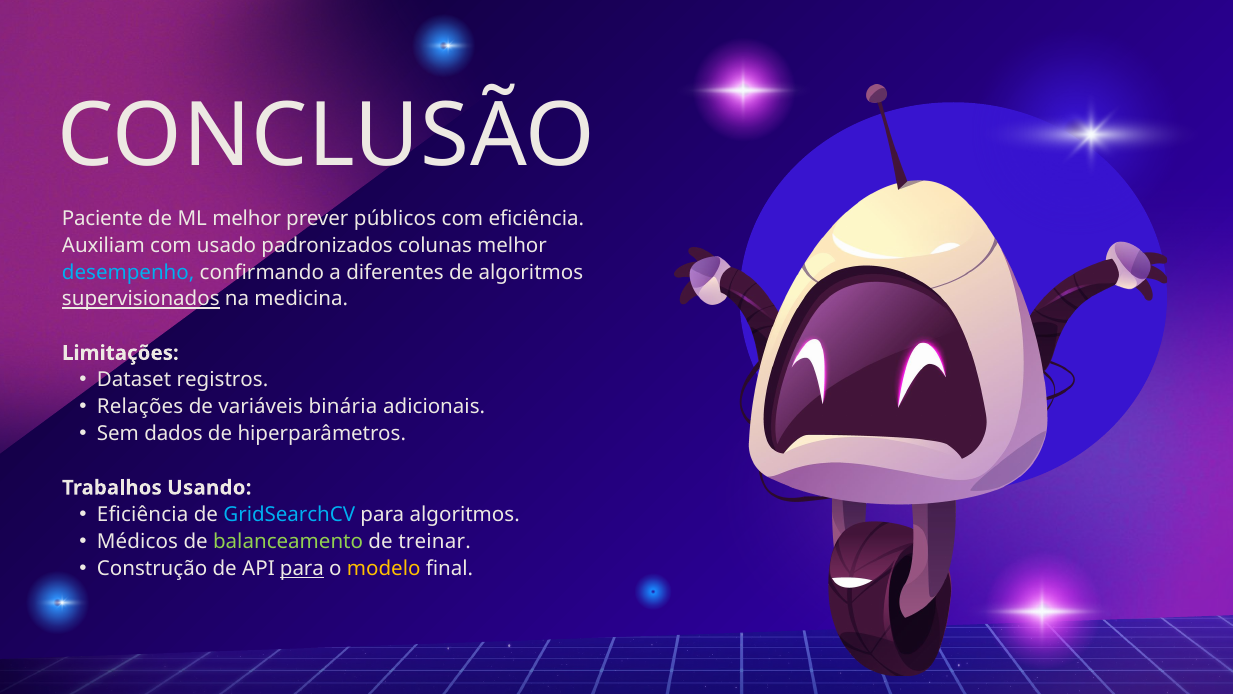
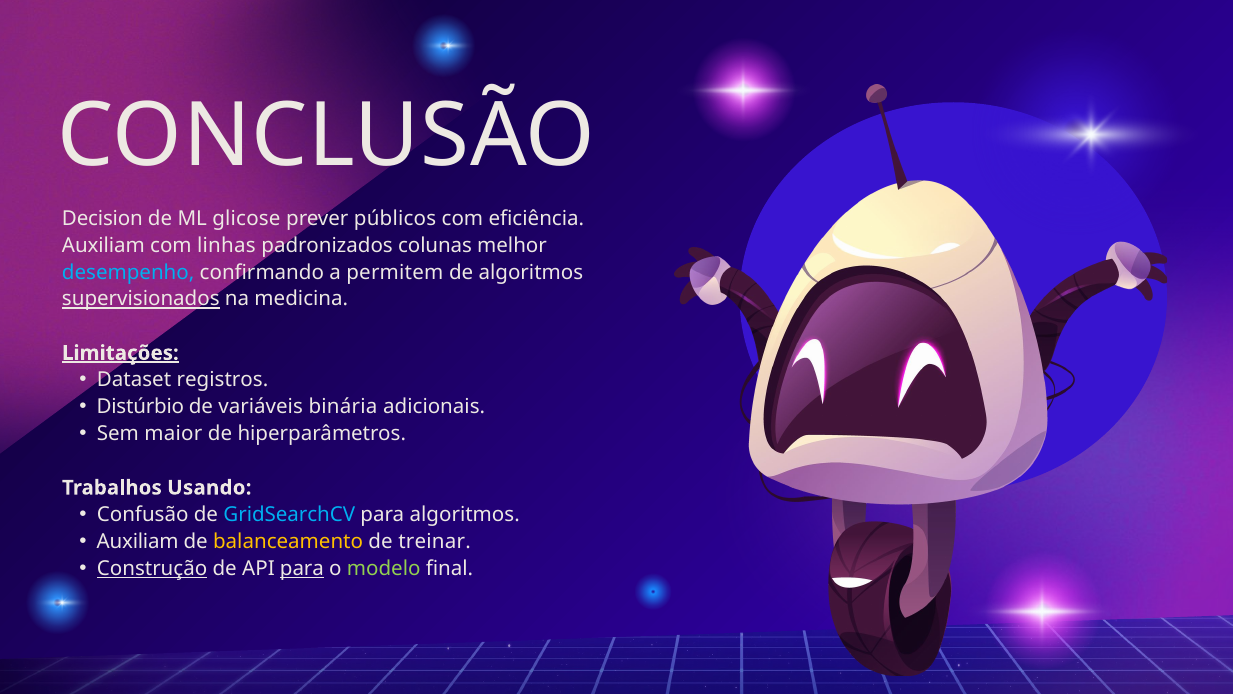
Paciente: Paciente -> Decision (102, 218)
ML melhor: melhor -> glicose (246, 218)
usado: usado -> linhas (226, 245)
diferentes: diferentes -> permitem (395, 272)
Limitações underline: none -> present (120, 353)
Relações: Relações -> Distúrbio (140, 407)
dados: dados -> maior (173, 434)
Eficiência: Eficiência -> Confusão (143, 514)
Médicos: Médicos -> Auxiliam (138, 541)
balanceamento colour: light green -> yellow (288, 541)
Construção underline: none -> present (152, 568)
modelo colour: yellow -> light green (384, 568)
